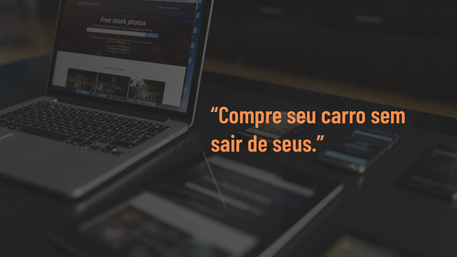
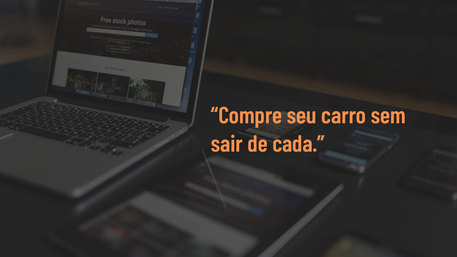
seus: seus -> cada (299, 144)
